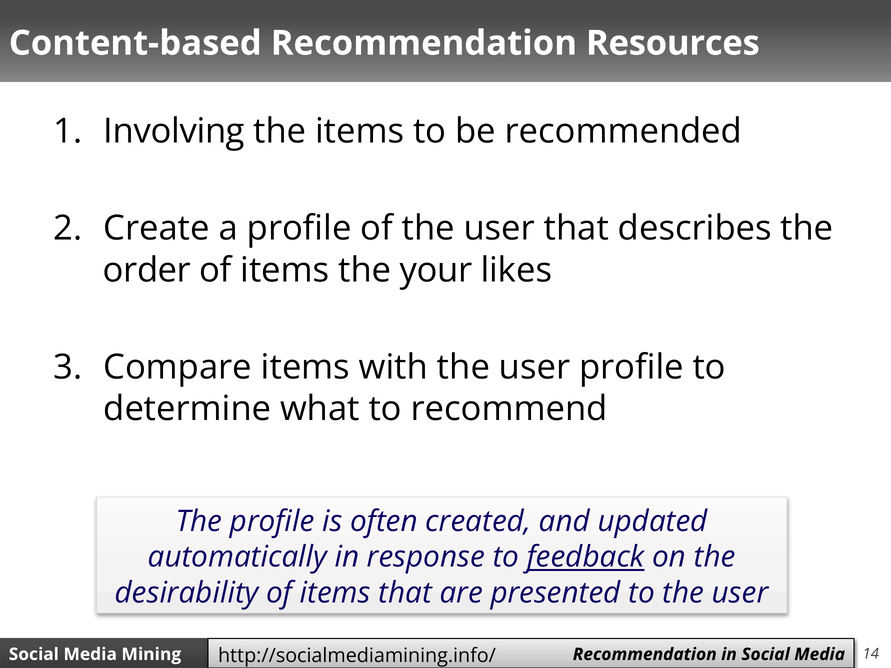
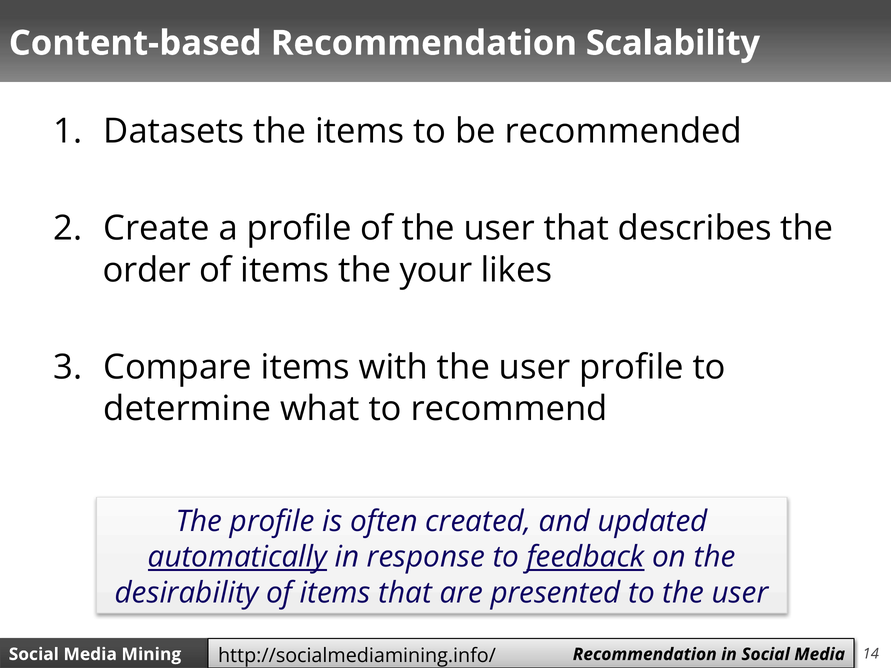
Resources: Resources -> Scalability (673, 43)
Involving: Involving -> Datasets (174, 132)
automatically underline: none -> present (237, 557)
